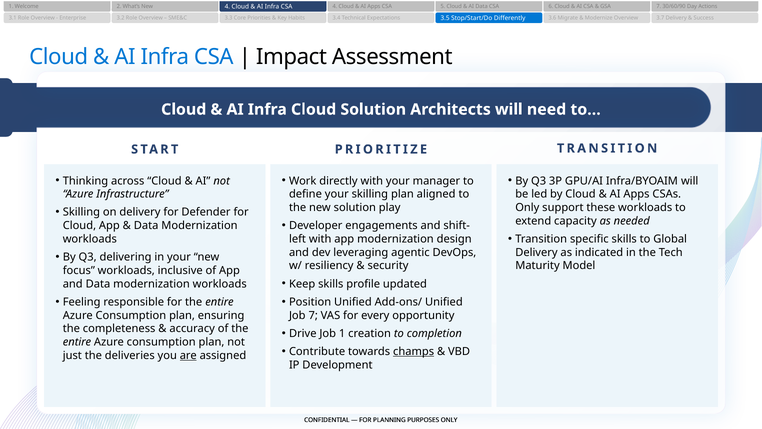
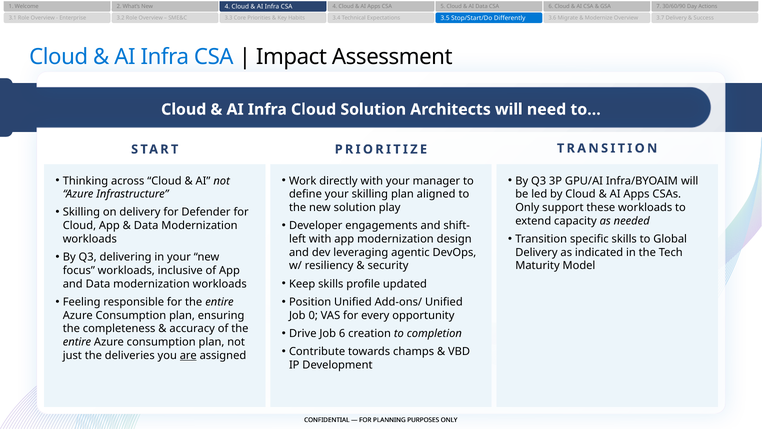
Job 7: 7 -> 0 (313, 315)
Job 1: 1 -> 6 (342, 333)
champs underline: present -> none (414, 351)
